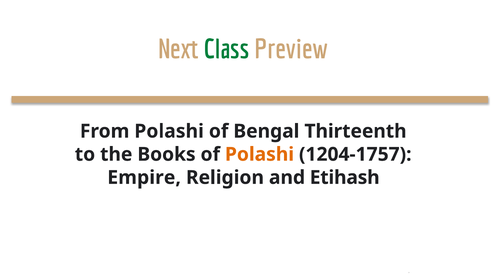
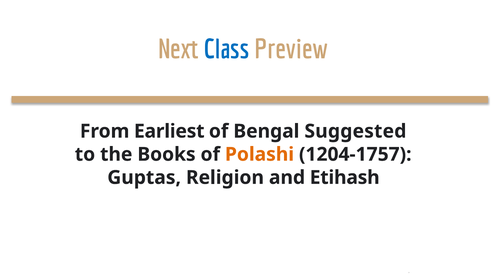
Class colour: green -> blue (227, 49)
From Polashi: Polashi -> Earliest (169, 131)
Thirteenth: Thirteenth -> Suggested (355, 131)
Empire: Empire -> Guptas (144, 177)
